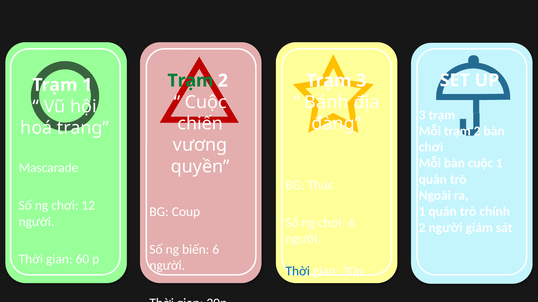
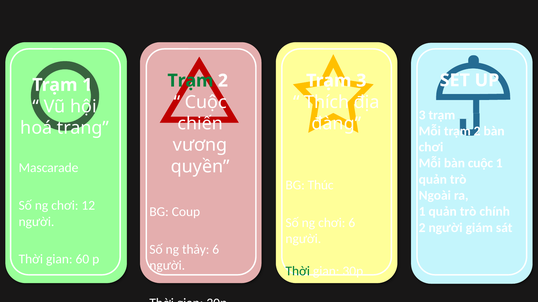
Bánh: Bánh -> Thích (327, 102)
biến: biến -> thảy (196, 250)
Thời colour: blue -> green (298, 272)
